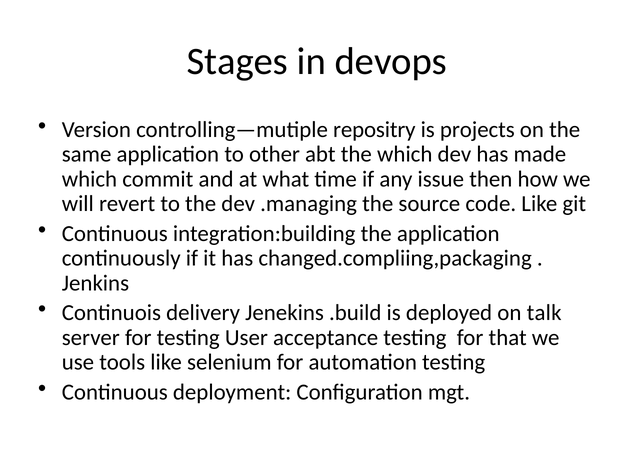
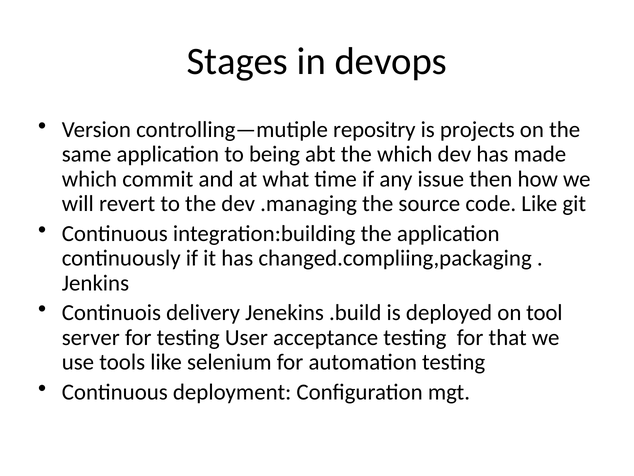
other: other -> being (275, 154)
talk: talk -> tool (544, 313)
